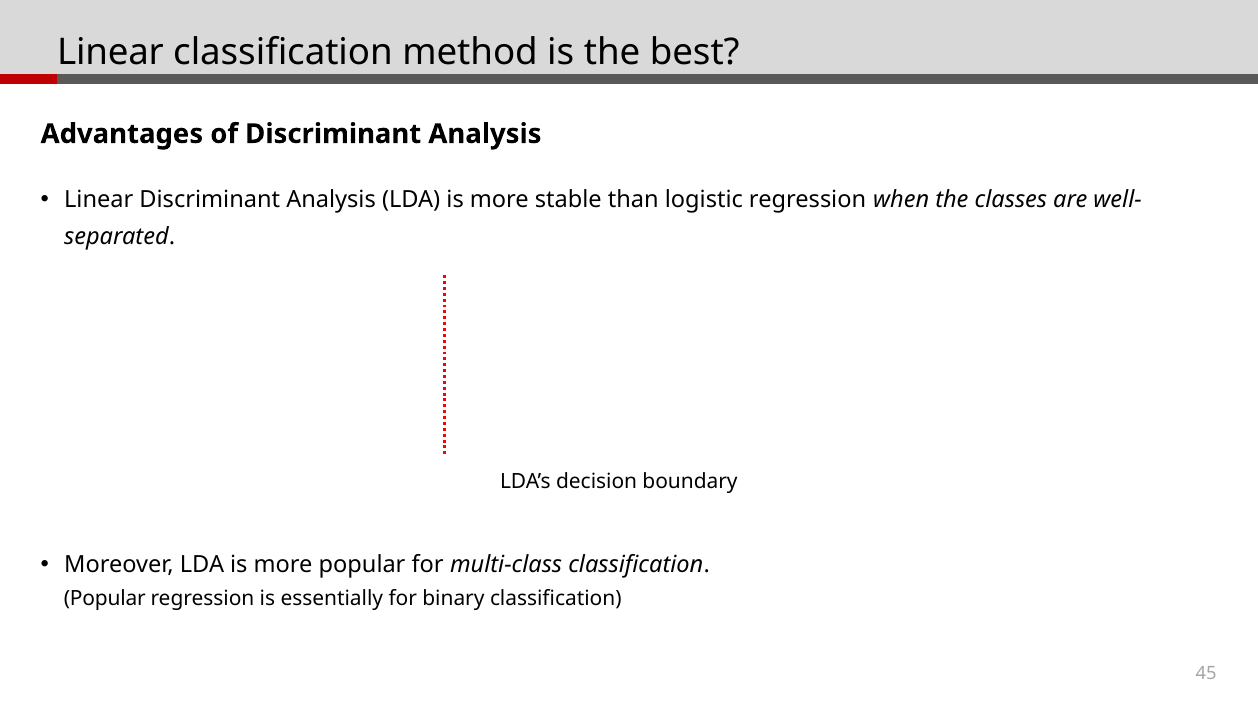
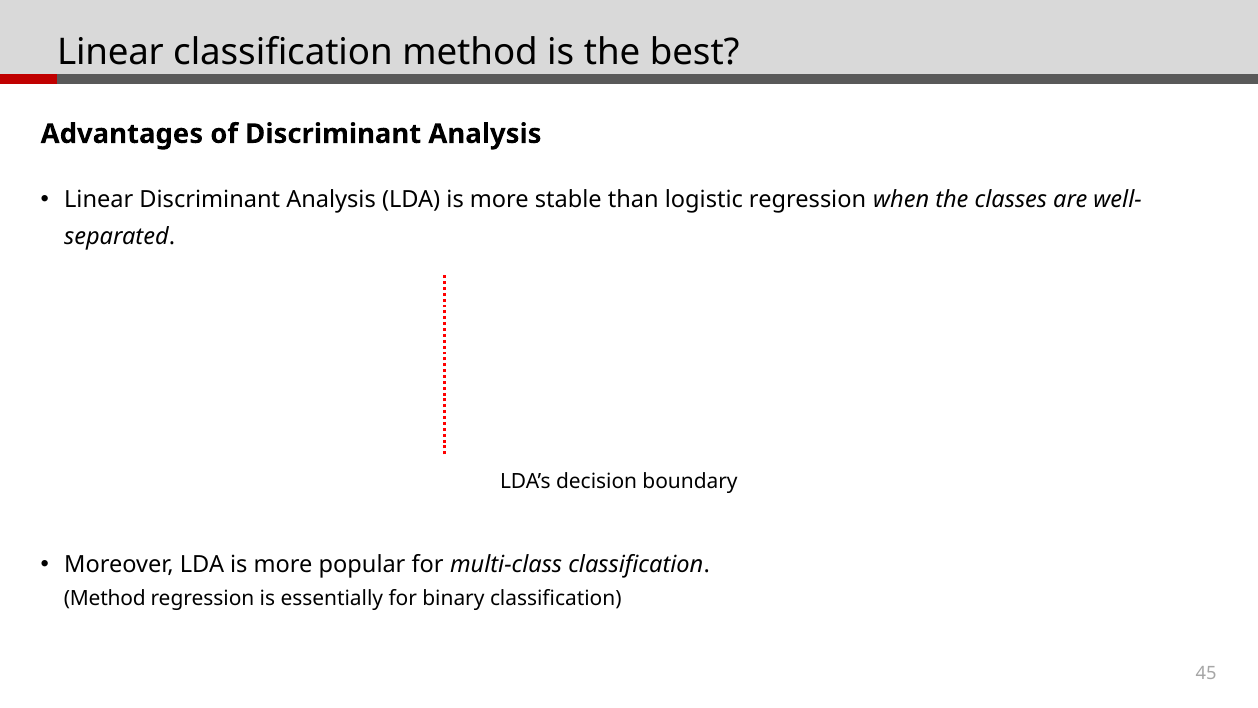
Popular: Popular -> Method (105, 598)
